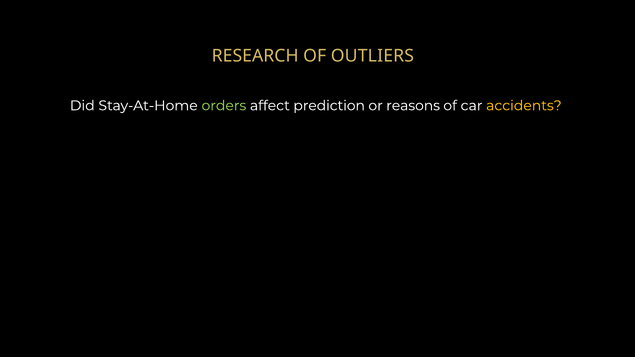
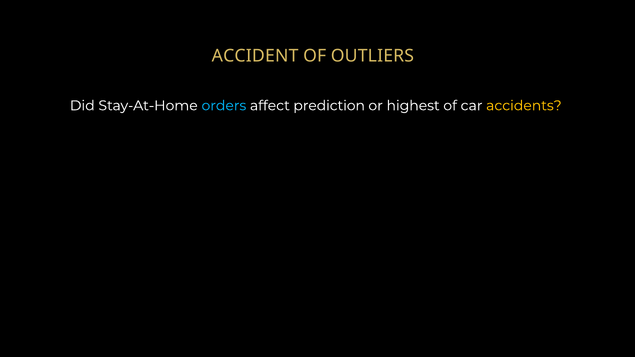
RESEARCH: RESEARCH -> ACCIDENT (255, 56)
orders colour: light green -> light blue (224, 106)
reasons: reasons -> highest (413, 106)
